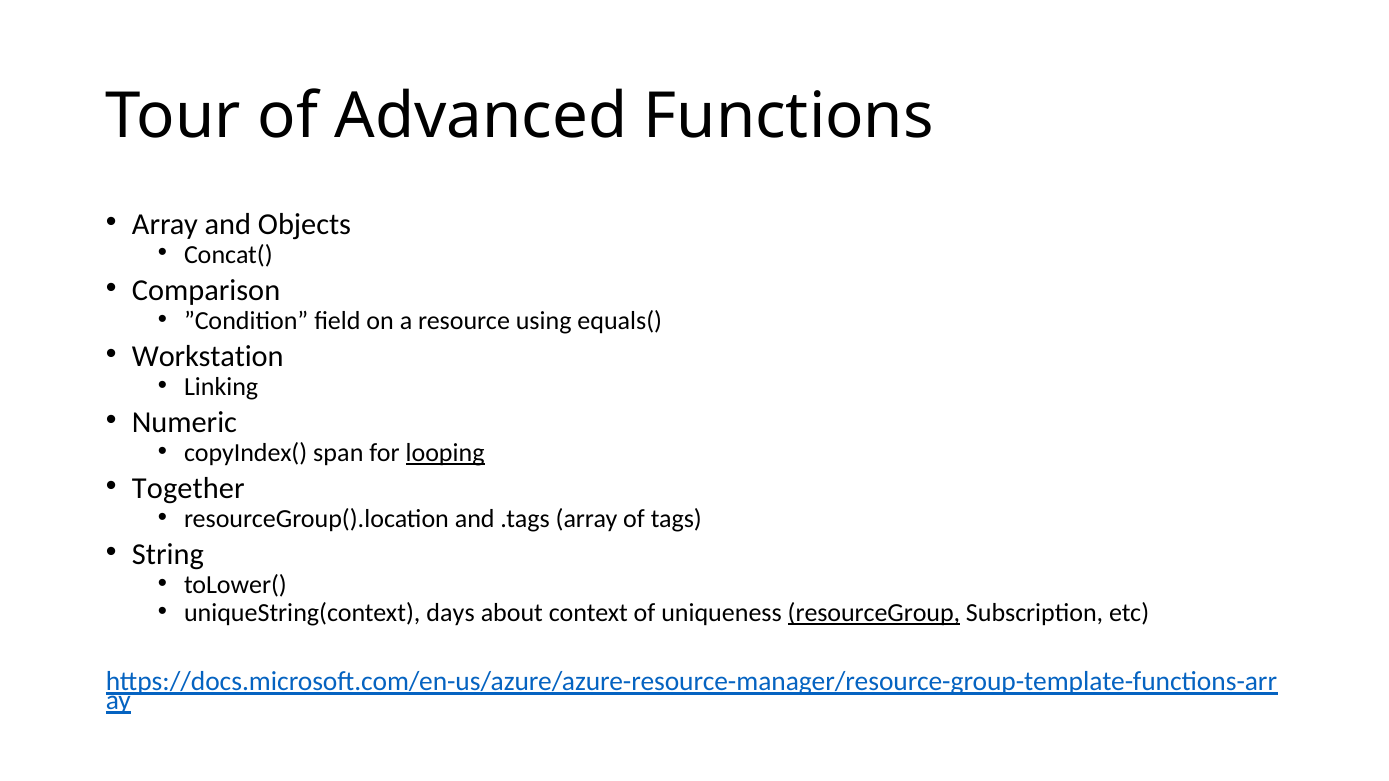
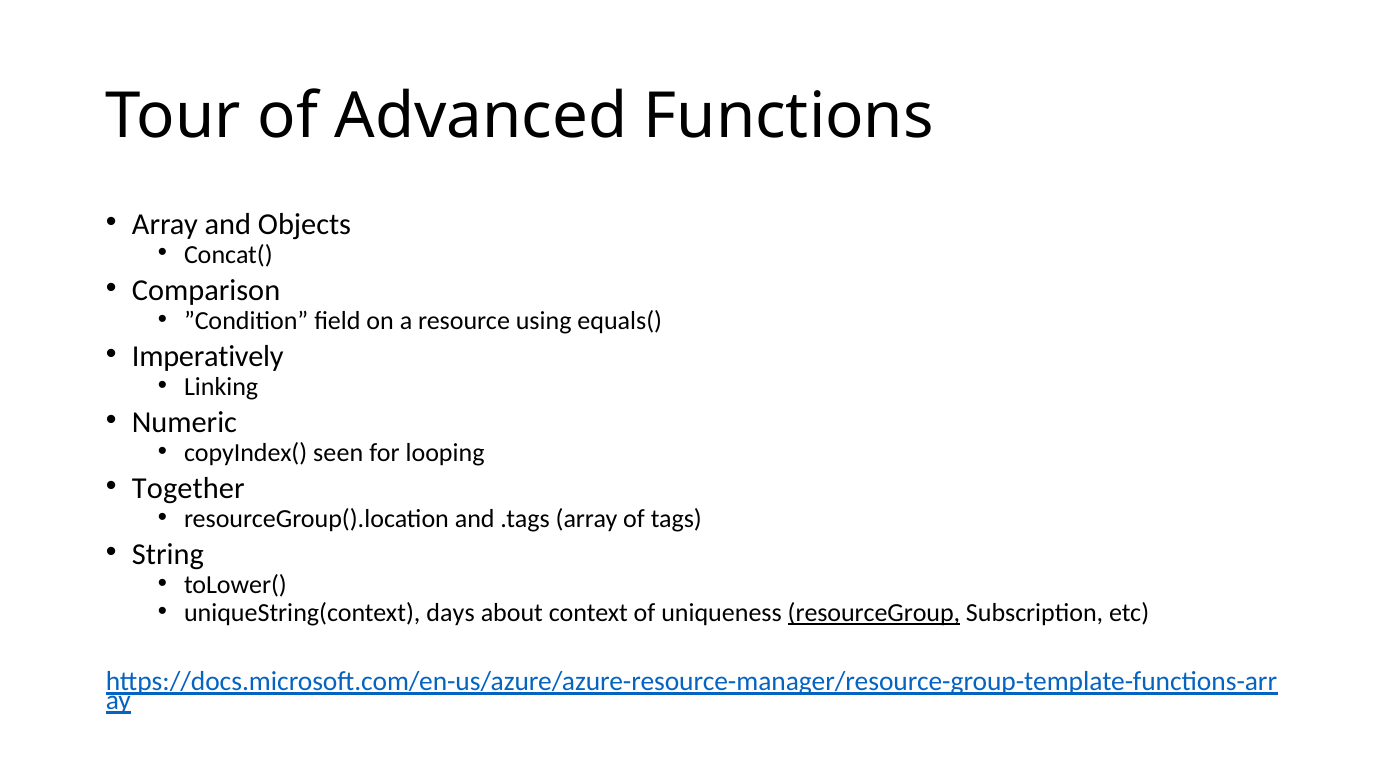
Workstation: Workstation -> Imperatively (208, 356)
span: span -> seen (338, 453)
looping underline: present -> none (445, 453)
